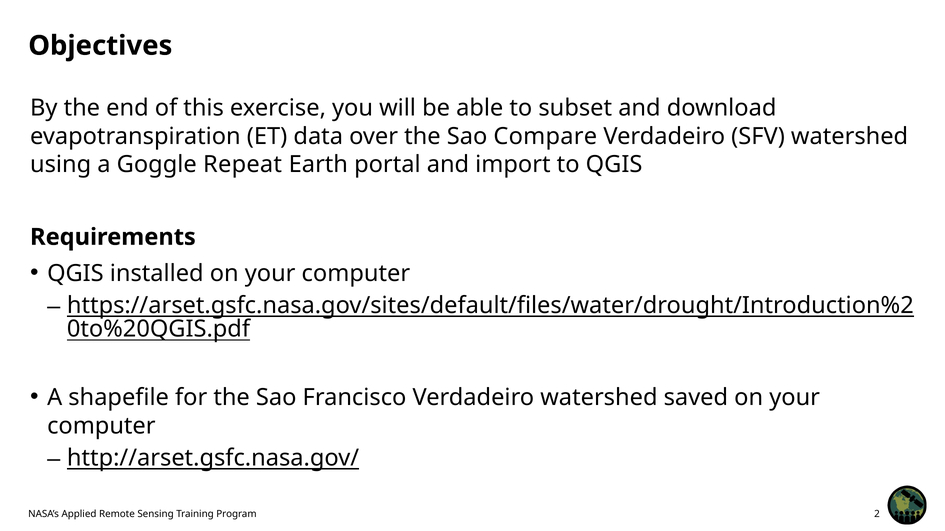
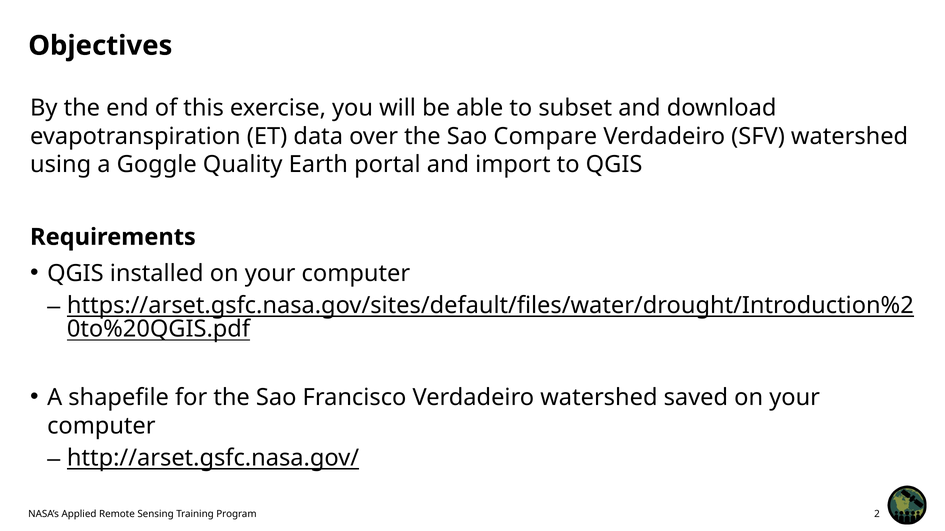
Repeat: Repeat -> Quality (243, 165)
